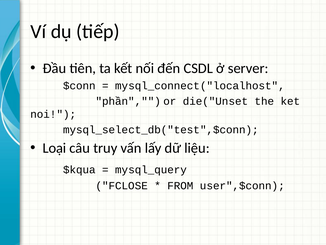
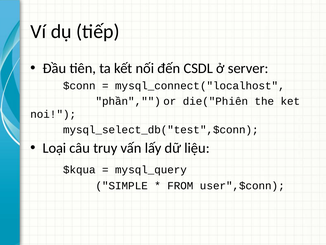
die("Unset: die("Unset -> die("Phiên (215, 101)
FCLOSE: FCLOSE -> SIMPLE (122, 185)
